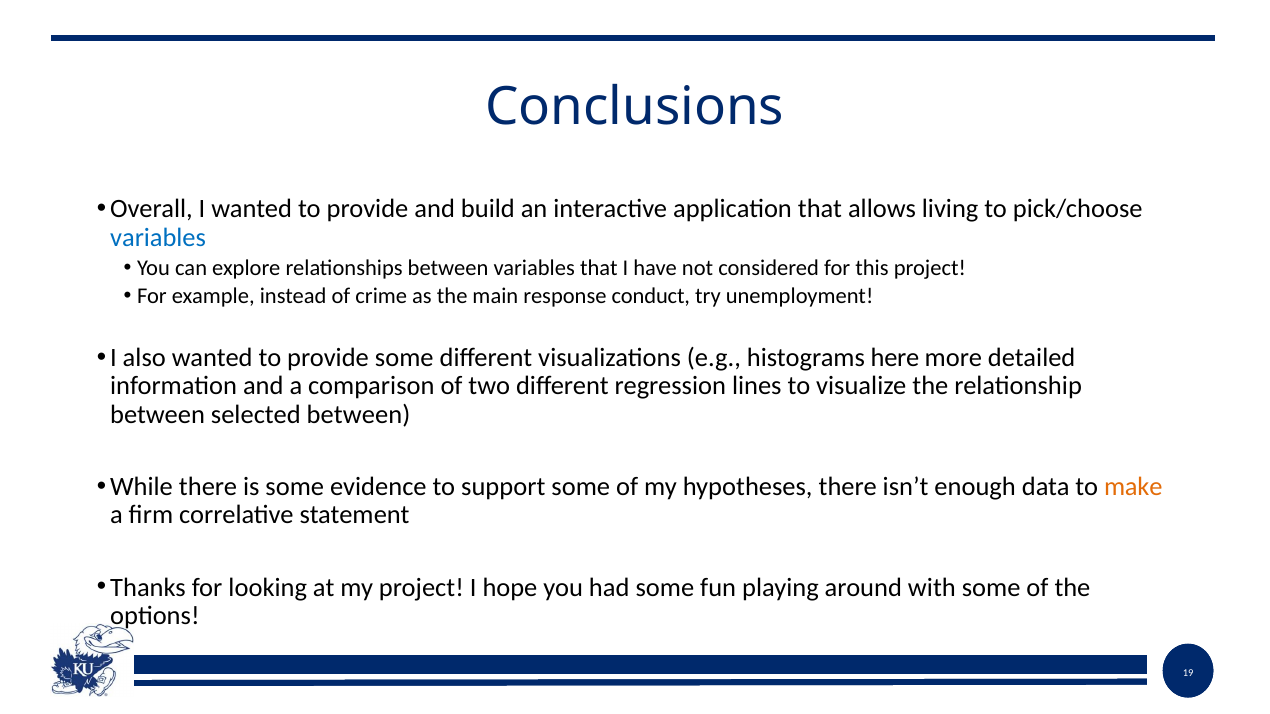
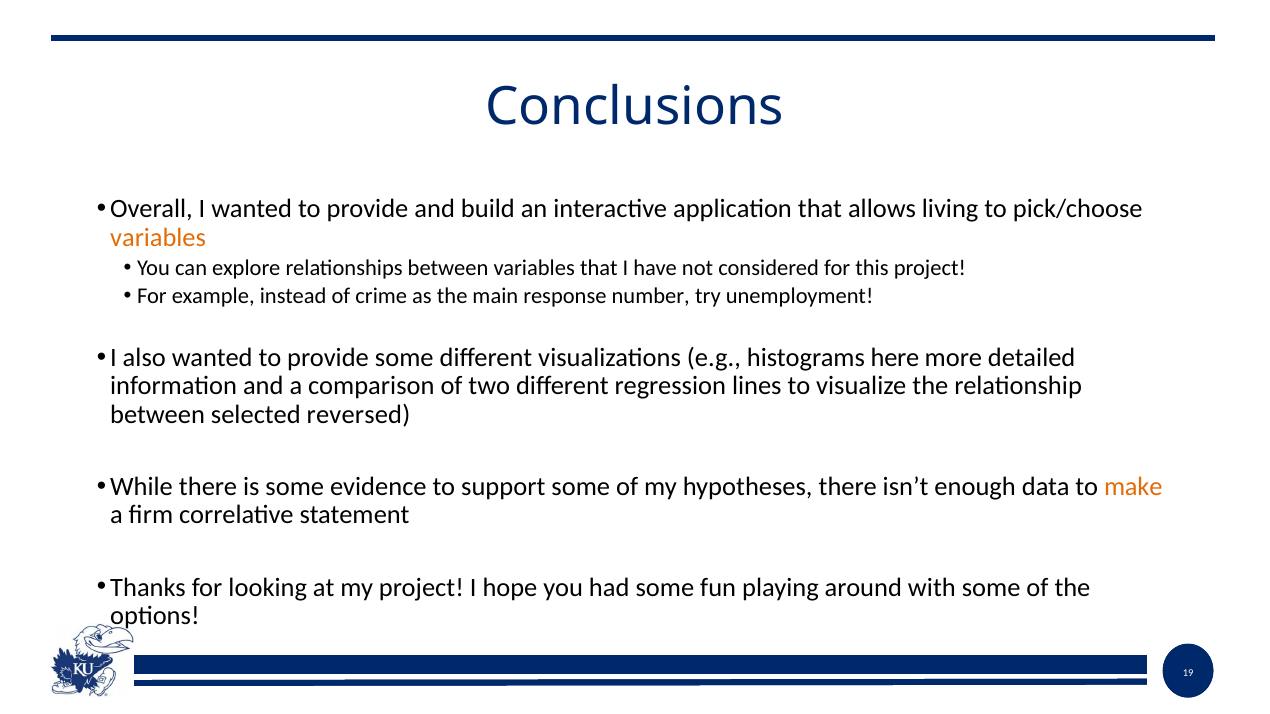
variables colour: blue -> orange (158, 238)
conduct: conduct -> number (651, 296)
selected between: between -> reversed (358, 415)
